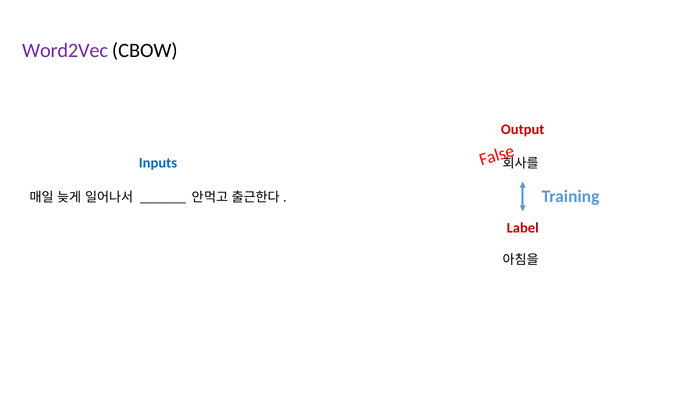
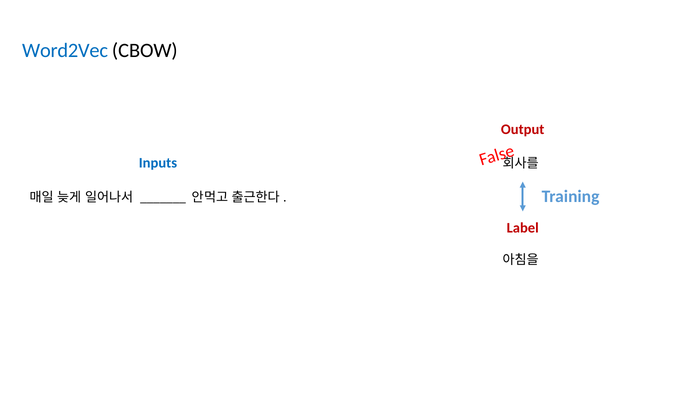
Word2Vec colour: purple -> blue (65, 51)
